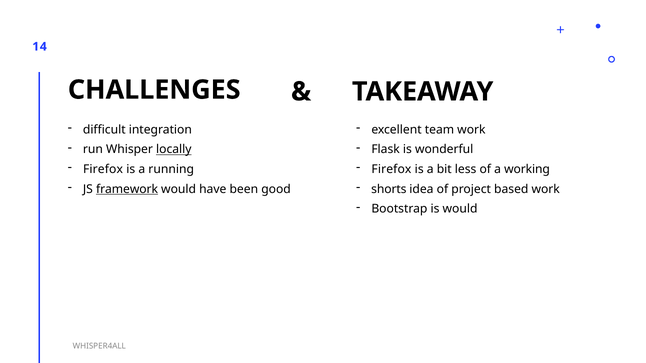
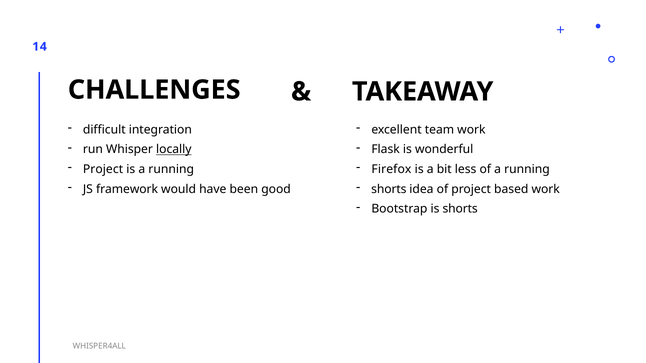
Firefox: Firefox -> Project (103, 169)
of a working: working -> running (527, 169)
framework underline: present -> none (127, 189)
is would: would -> shorts (460, 209)
